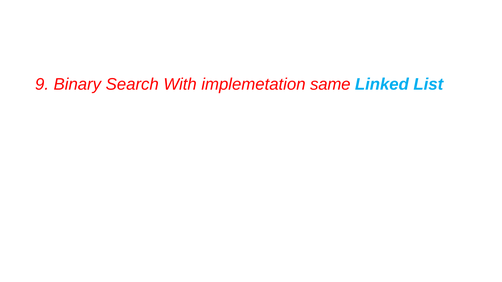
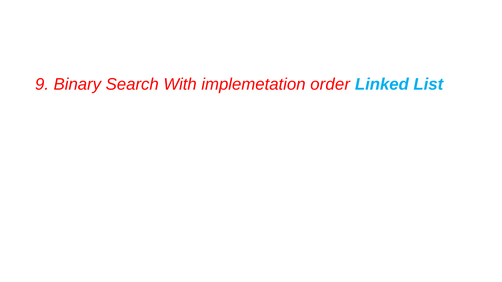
same: same -> order (330, 84)
